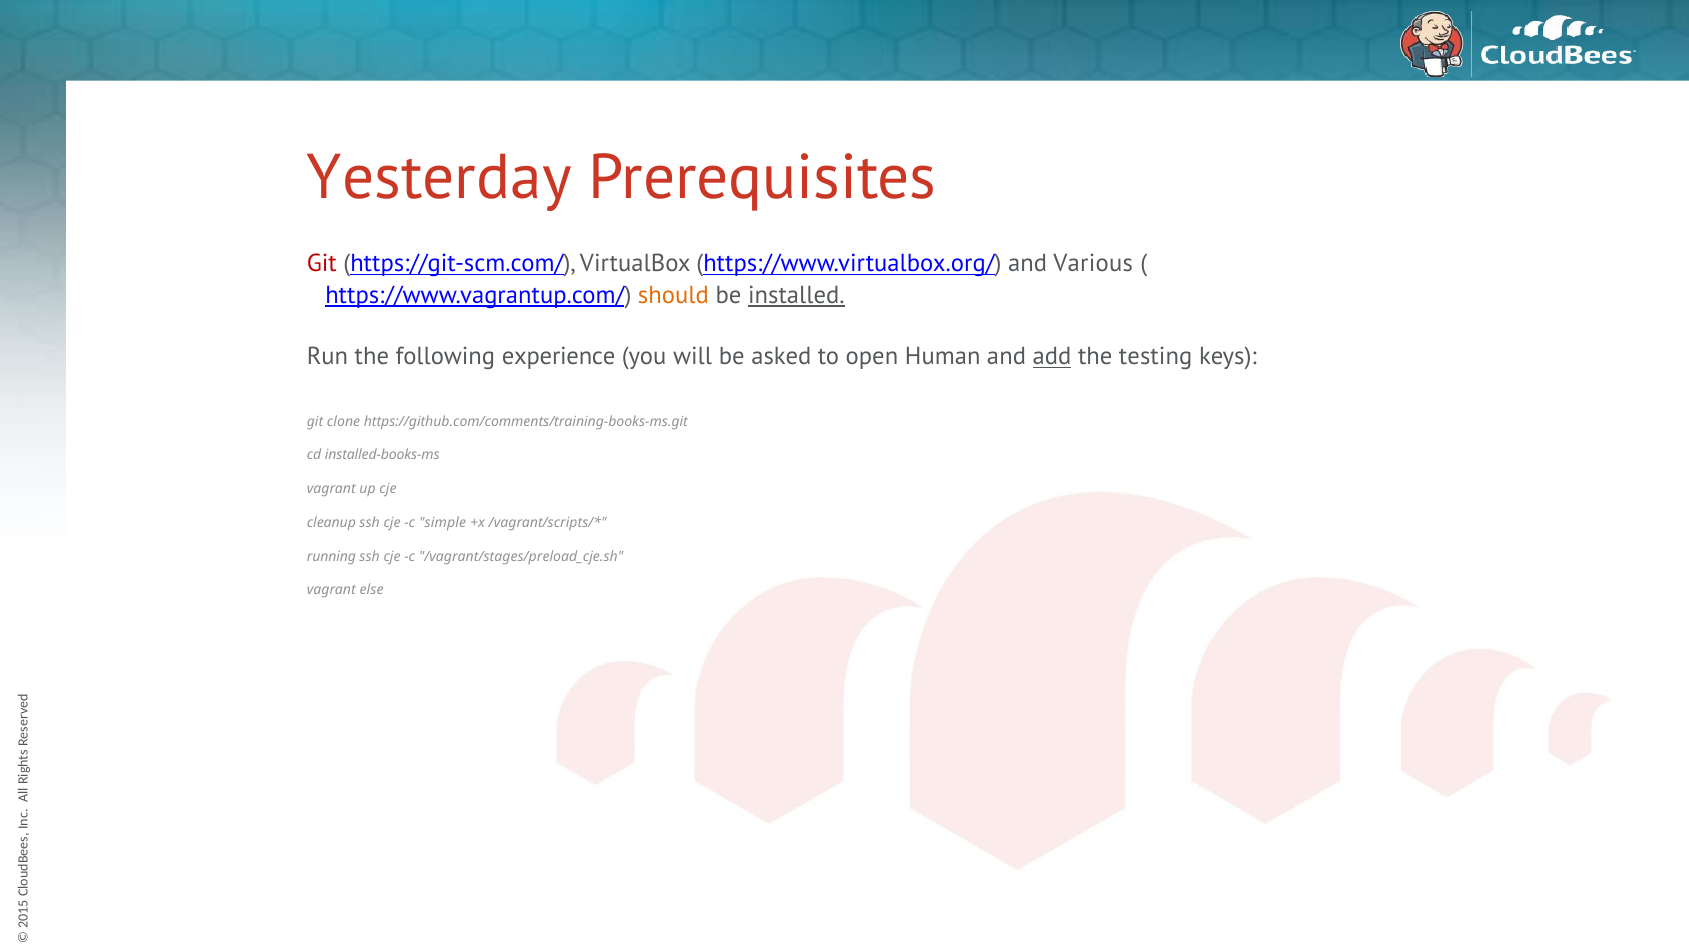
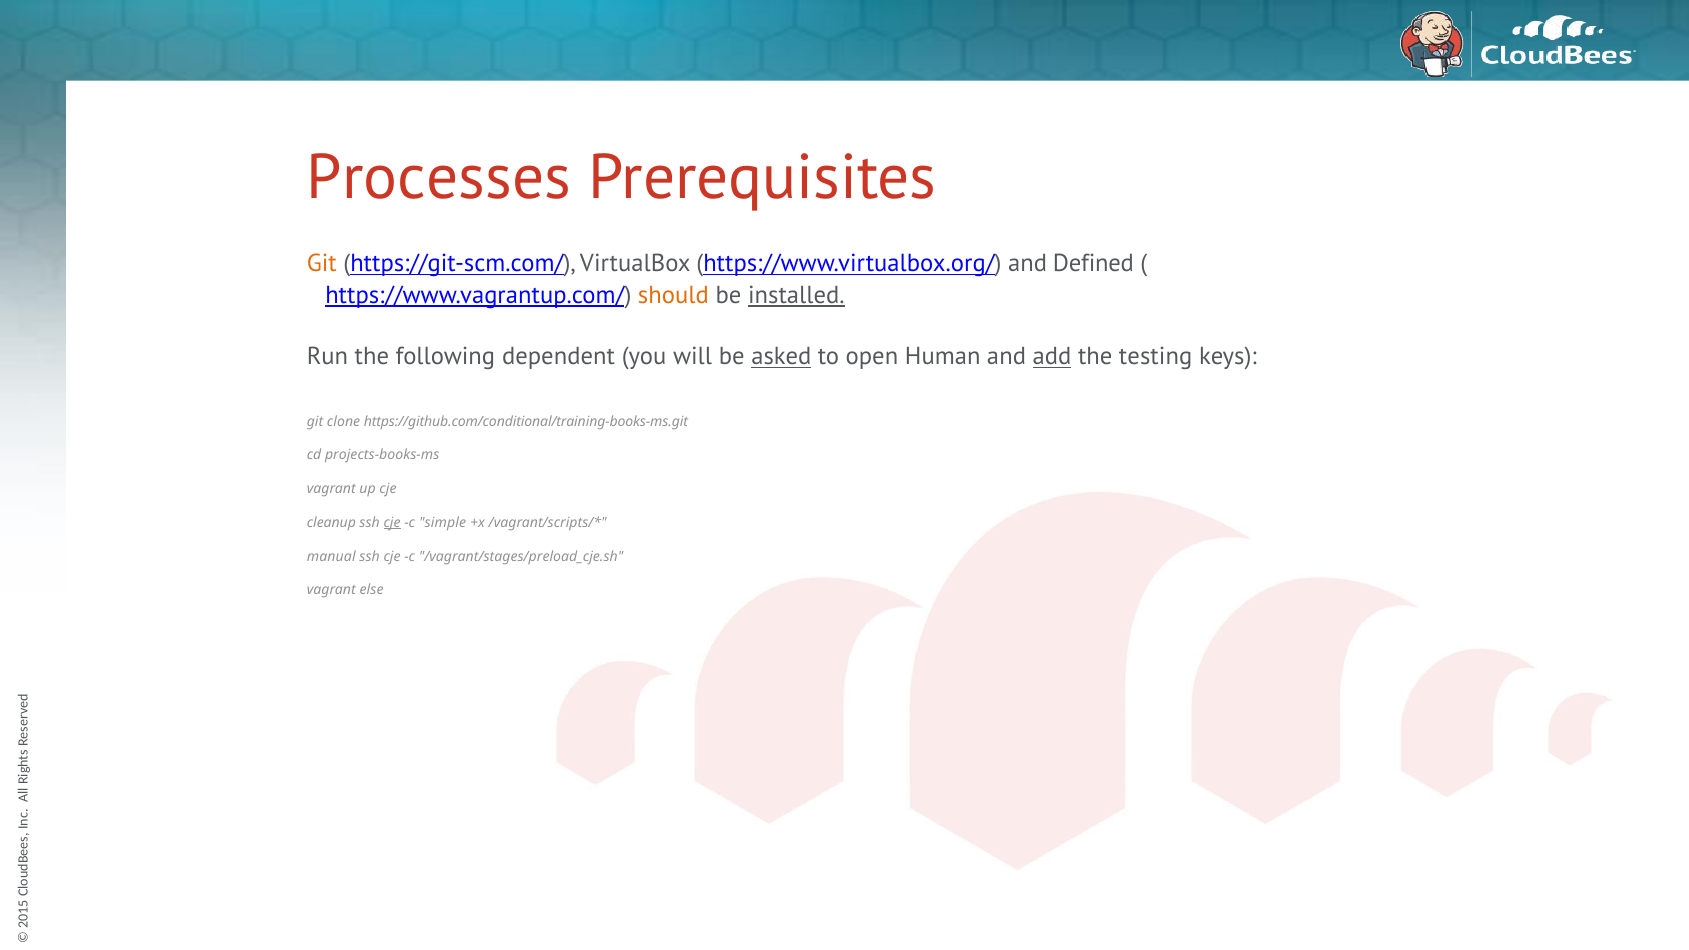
Yesterday: Yesterday -> Processes (439, 178)
Git colour: red -> orange (322, 264)
Various: Various -> Defined (1093, 264)
experience: experience -> dependent (559, 357)
asked underline: none -> present (781, 357)
https://github.com/comments/training-books-ms.git: https://github.com/comments/training-books-ms.git -> https://github.com/conditional/training-books-ms.git (526, 422)
installed-books-ms: installed-books-ms -> projects-books-ms (382, 455)
cje underline: none -> present (392, 523)
running: running -> manual (331, 556)
